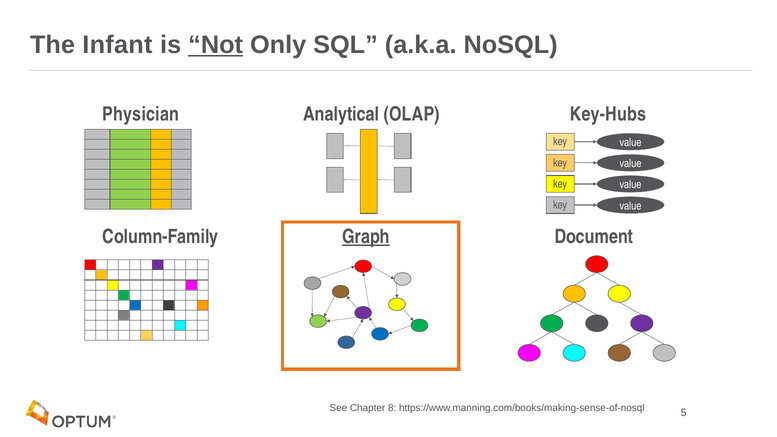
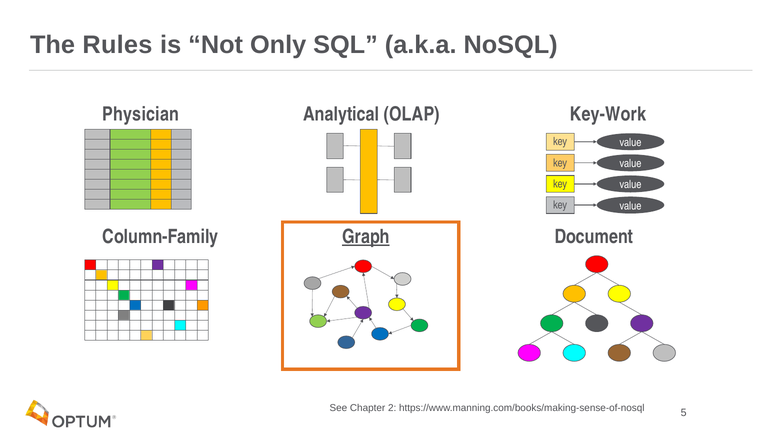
Infant: Infant -> Rules (117, 45)
Not underline: present -> none (216, 45)
Key-Hubs: Key-Hubs -> Key-Work (608, 114)
8: 8 -> 2 (392, 408)
